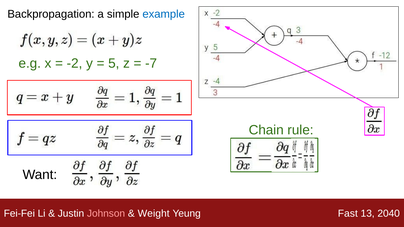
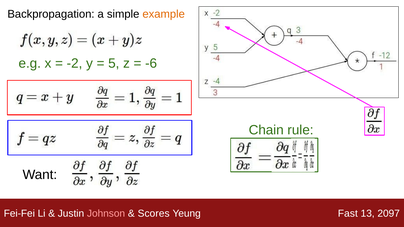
example colour: blue -> orange (164, 14)
-7: -7 -> -6 (151, 64)
Weight: Weight -> Scores (154, 214)
2040: 2040 -> 2097 (389, 214)
